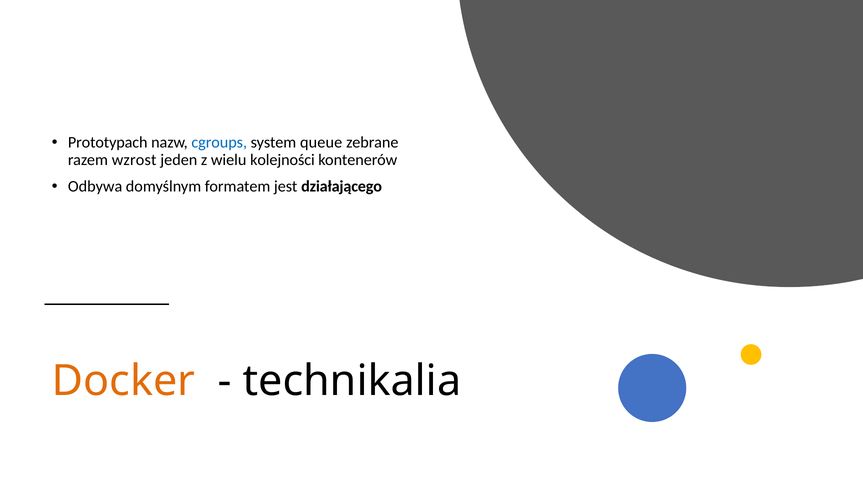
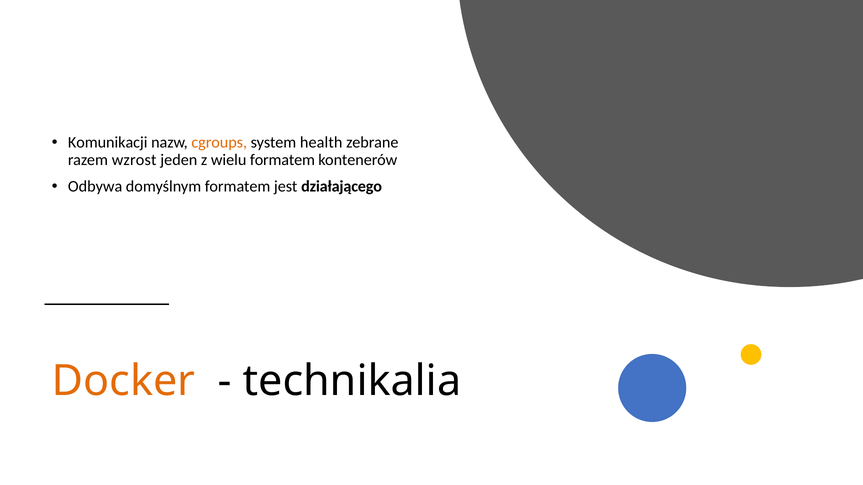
Prototypach: Prototypach -> Komunikacji (108, 143)
cgroups colour: blue -> orange (219, 143)
queue: queue -> health (321, 143)
wielu kolejności: kolejności -> formatem (282, 160)
